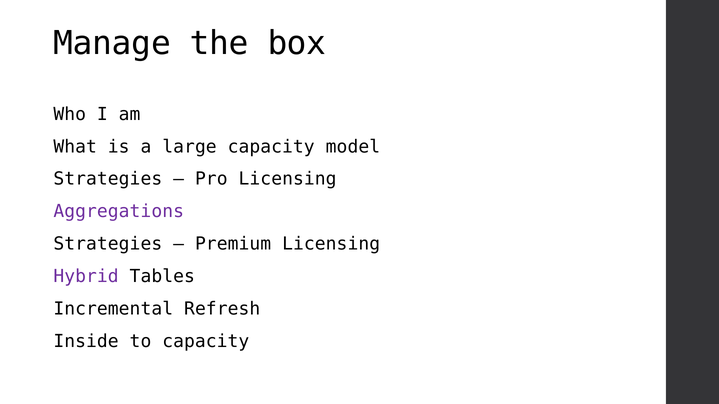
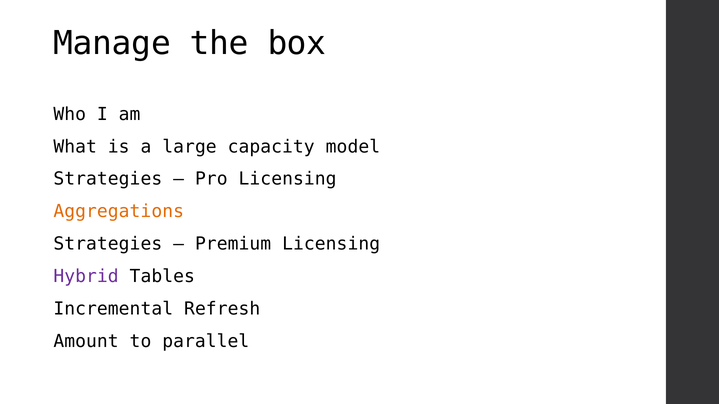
Aggregations colour: purple -> orange (119, 212)
Inside: Inside -> Amount (86, 342)
to capacity: capacity -> parallel (206, 342)
